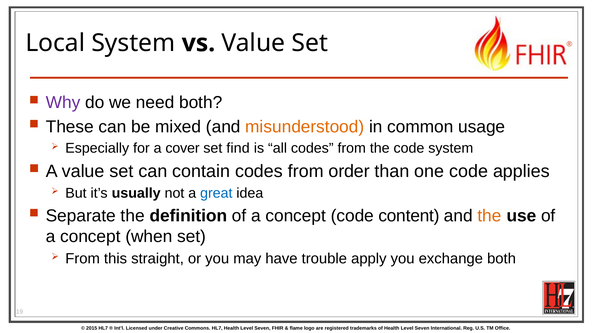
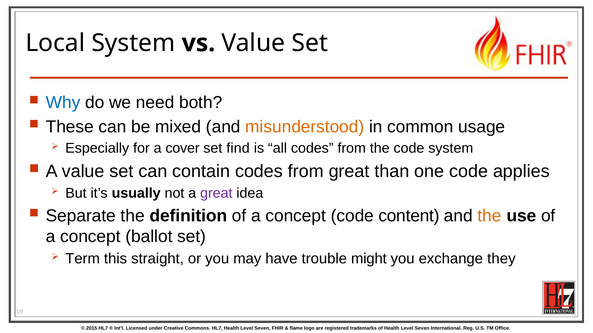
Why colour: purple -> blue (63, 103)
from order: order -> great (349, 172)
great colour: blue -> purple (216, 193)
when: when -> ballot (149, 237)
From: From -> Term (83, 259)
apply: apply -> might (369, 259)
exchange both: both -> they (501, 259)
